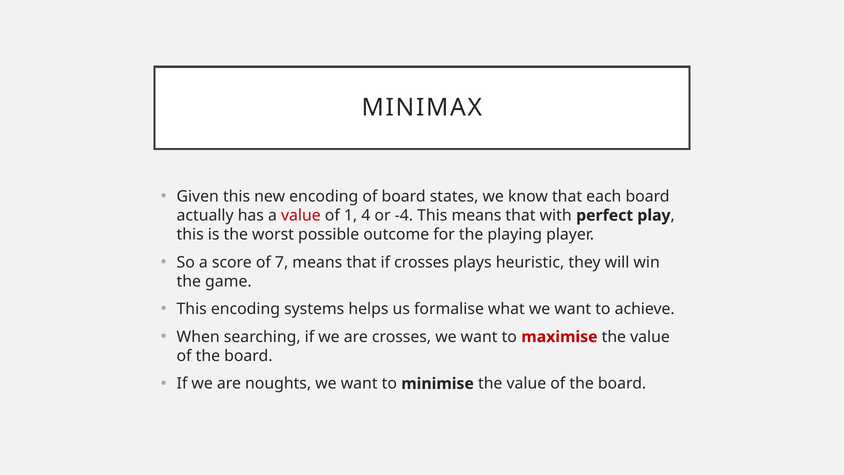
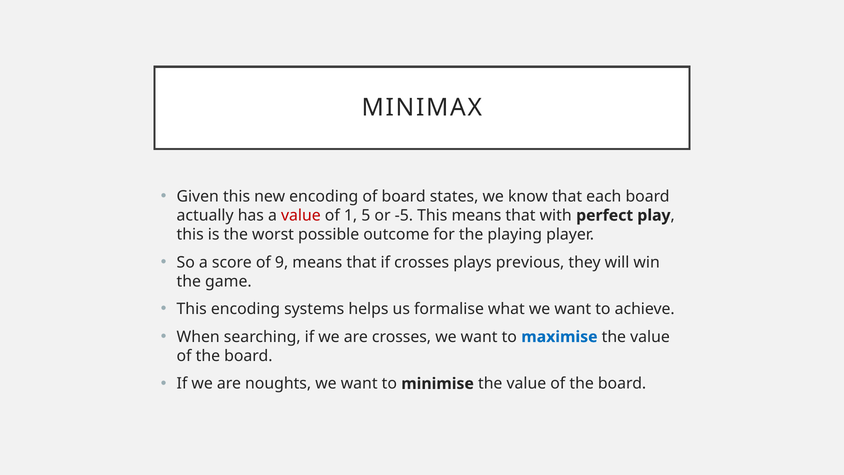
4: 4 -> 5 (366, 215)
-4: -4 -> -5 (404, 215)
7: 7 -> 9 (282, 262)
heuristic: heuristic -> previous (530, 262)
maximise colour: red -> blue (559, 337)
